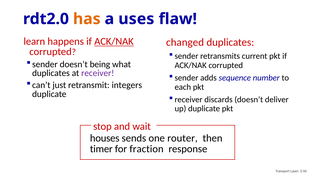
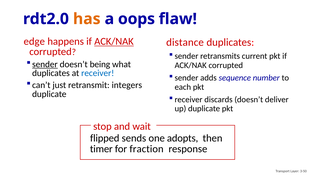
uses: uses -> oops (136, 19)
learn: learn -> edge (34, 42)
changed: changed -> distance (185, 42)
sender underline: none -> present (45, 64)
receiver colour: purple -> blue (98, 73)
houses: houses -> flipped (105, 138)
router: router -> adopts (183, 138)
